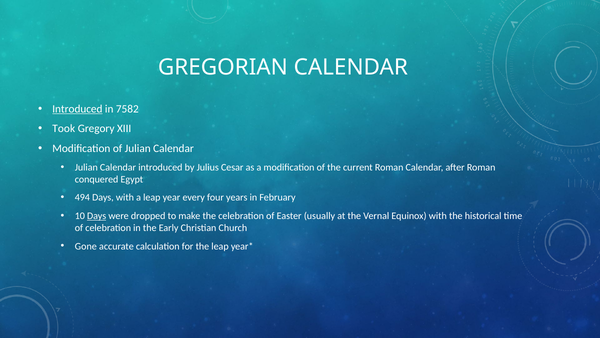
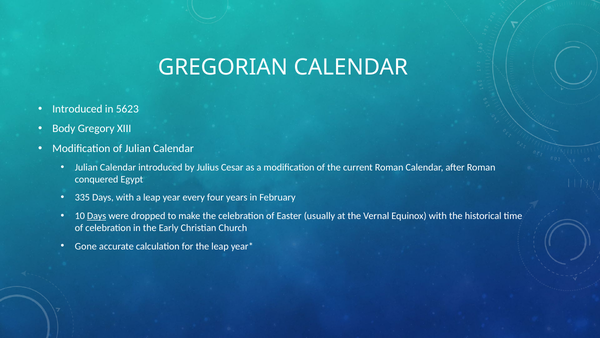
Introduced underline: present -> none (77, 109)
7582: 7582 -> 5623 (127, 109)
Took: Took -> Body (64, 128)
494: 494 -> 335 (82, 197)
